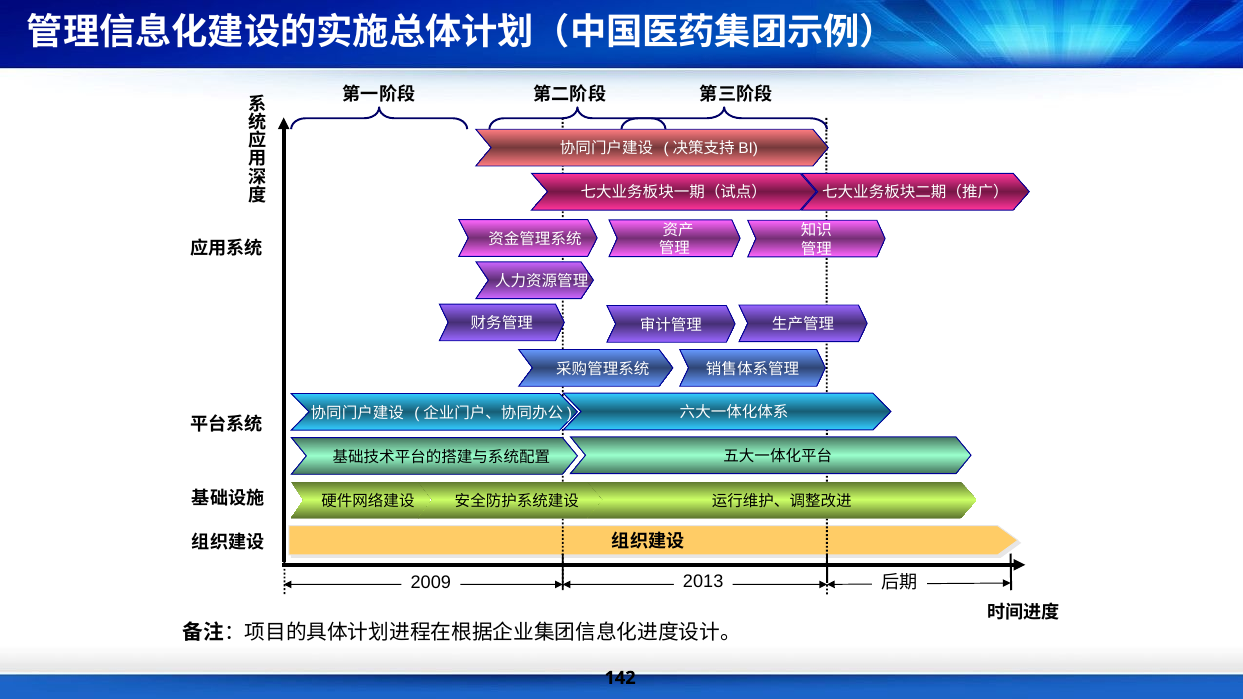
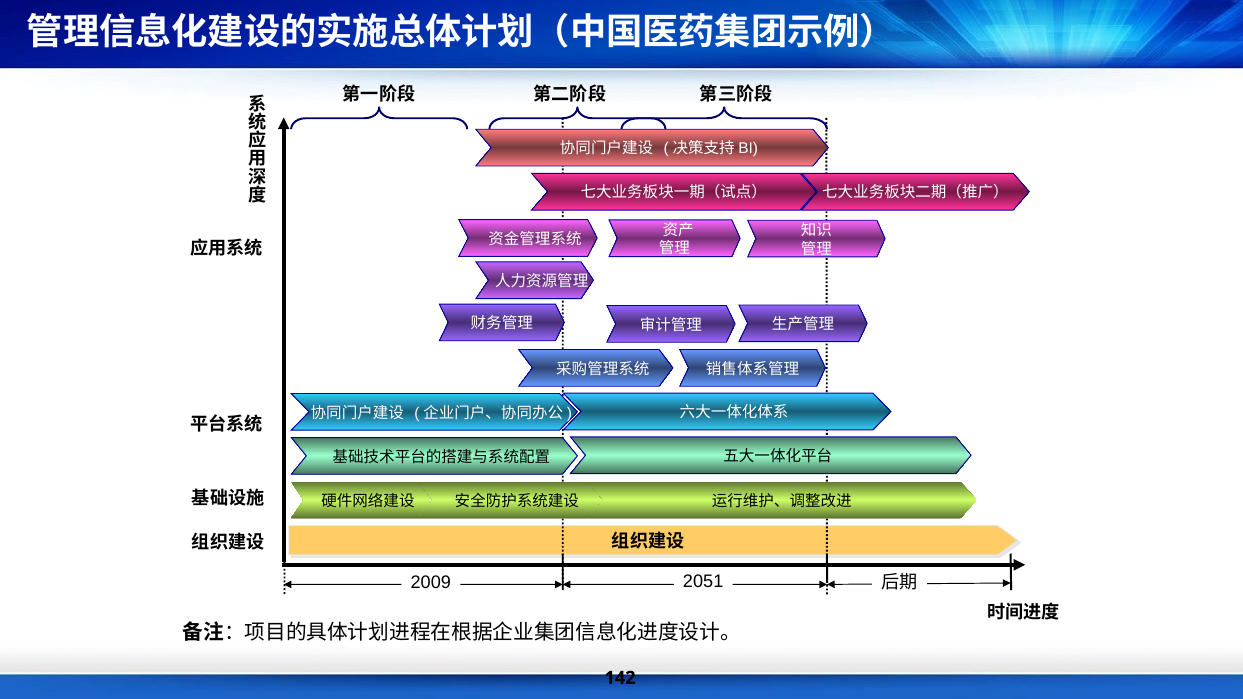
2013: 2013 -> 2051 (703, 582)
